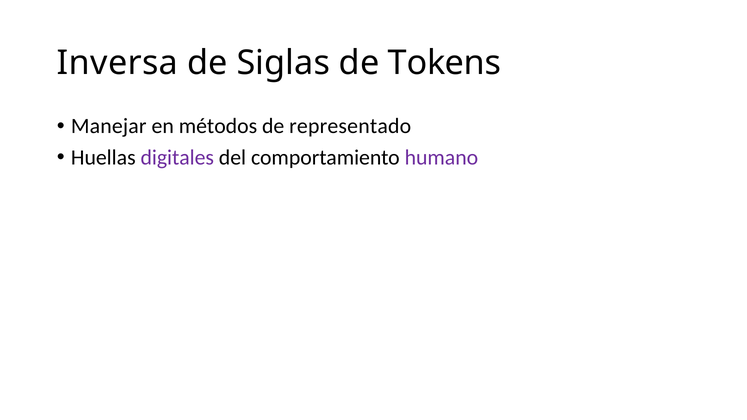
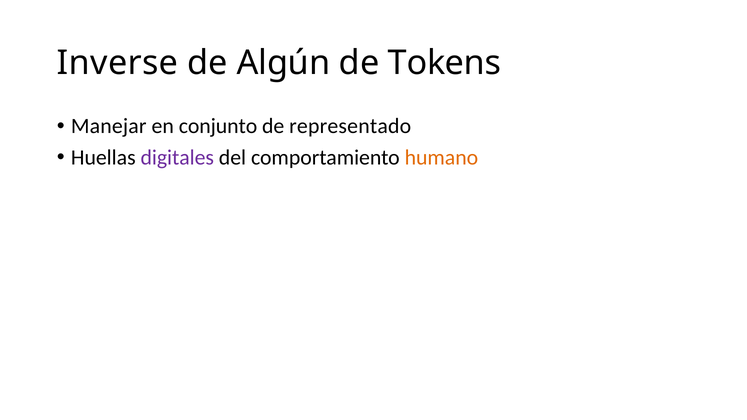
Inversa: Inversa -> Inverse (118, 63)
Siglas: Siglas -> Algún (283, 63)
métodos: métodos -> conjunto (218, 126)
humano colour: purple -> orange (441, 158)
